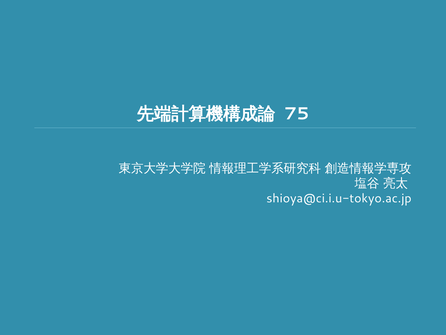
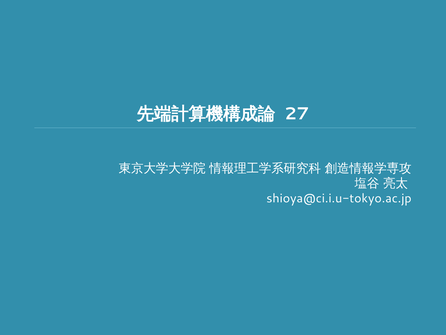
75: 75 -> 27 (297, 114)
